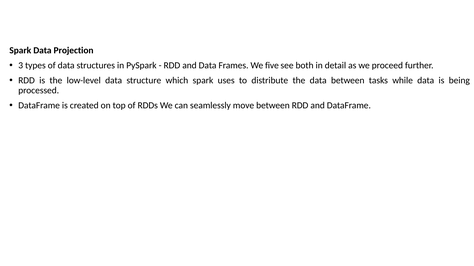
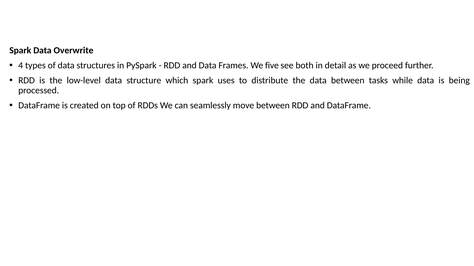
Projection: Projection -> Overwrite (74, 50)
3: 3 -> 4 (21, 65)
